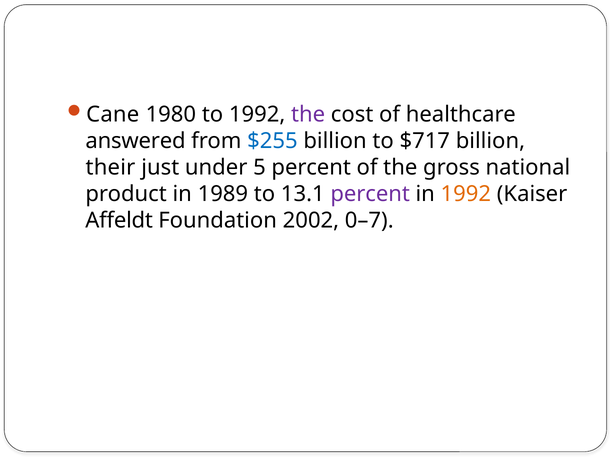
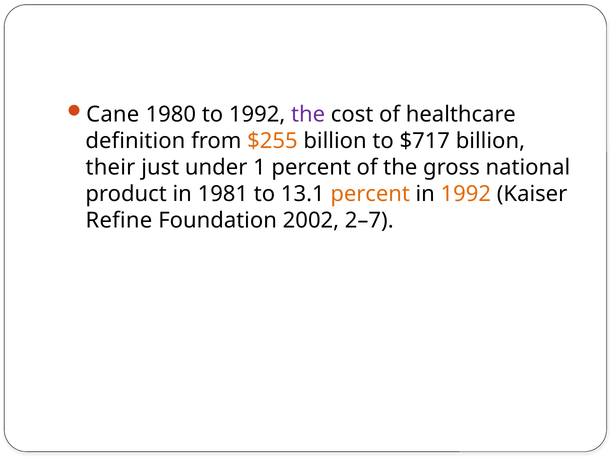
answered: answered -> definition (135, 141)
$255 colour: blue -> orange (272, 141)
5: 5 -> 1 (259, 167)
1989: 1989 -> 1981 (223, 194)
percent colour: purple -> orange (370, 194)
Affeldt: Affeldt -> Refine (119, 220)
0–7: 0–7 -> 2–7 (369, 220)
